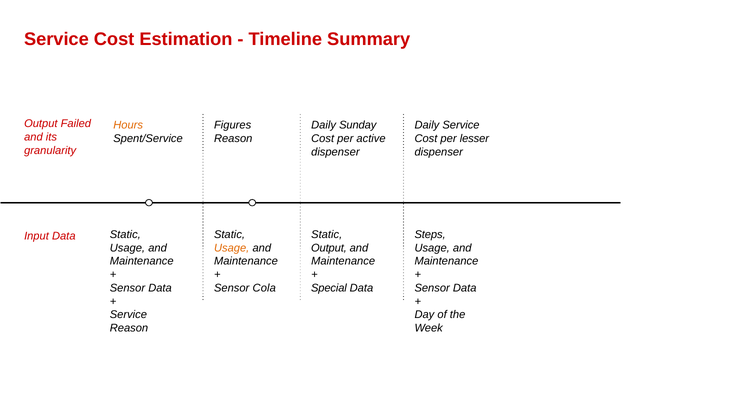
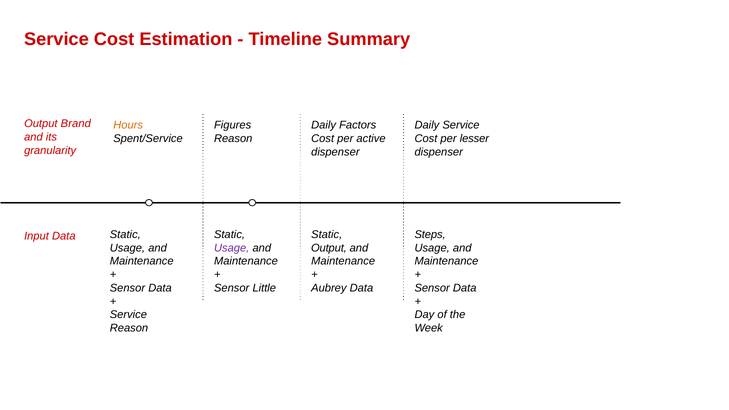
Failed: Failed -> Brand (76, 124)
Sunday: Sunday -> Factors (358, 125)
Usage colour: orange -> purple (232, 248)
Cola: Cola -> Little (264, 288)
Special: Special -> Aubrey (329, 288)
